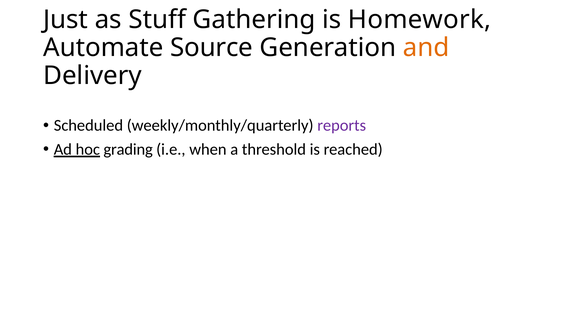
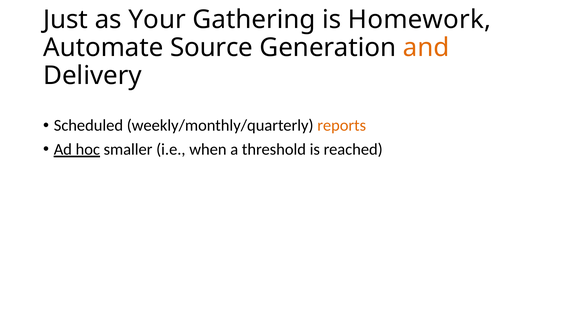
Stuff: Stuff -> Your (157, 20)
reports colour: purple -> orange (342, 126)
grading: grading -> smaller (128, 150)
